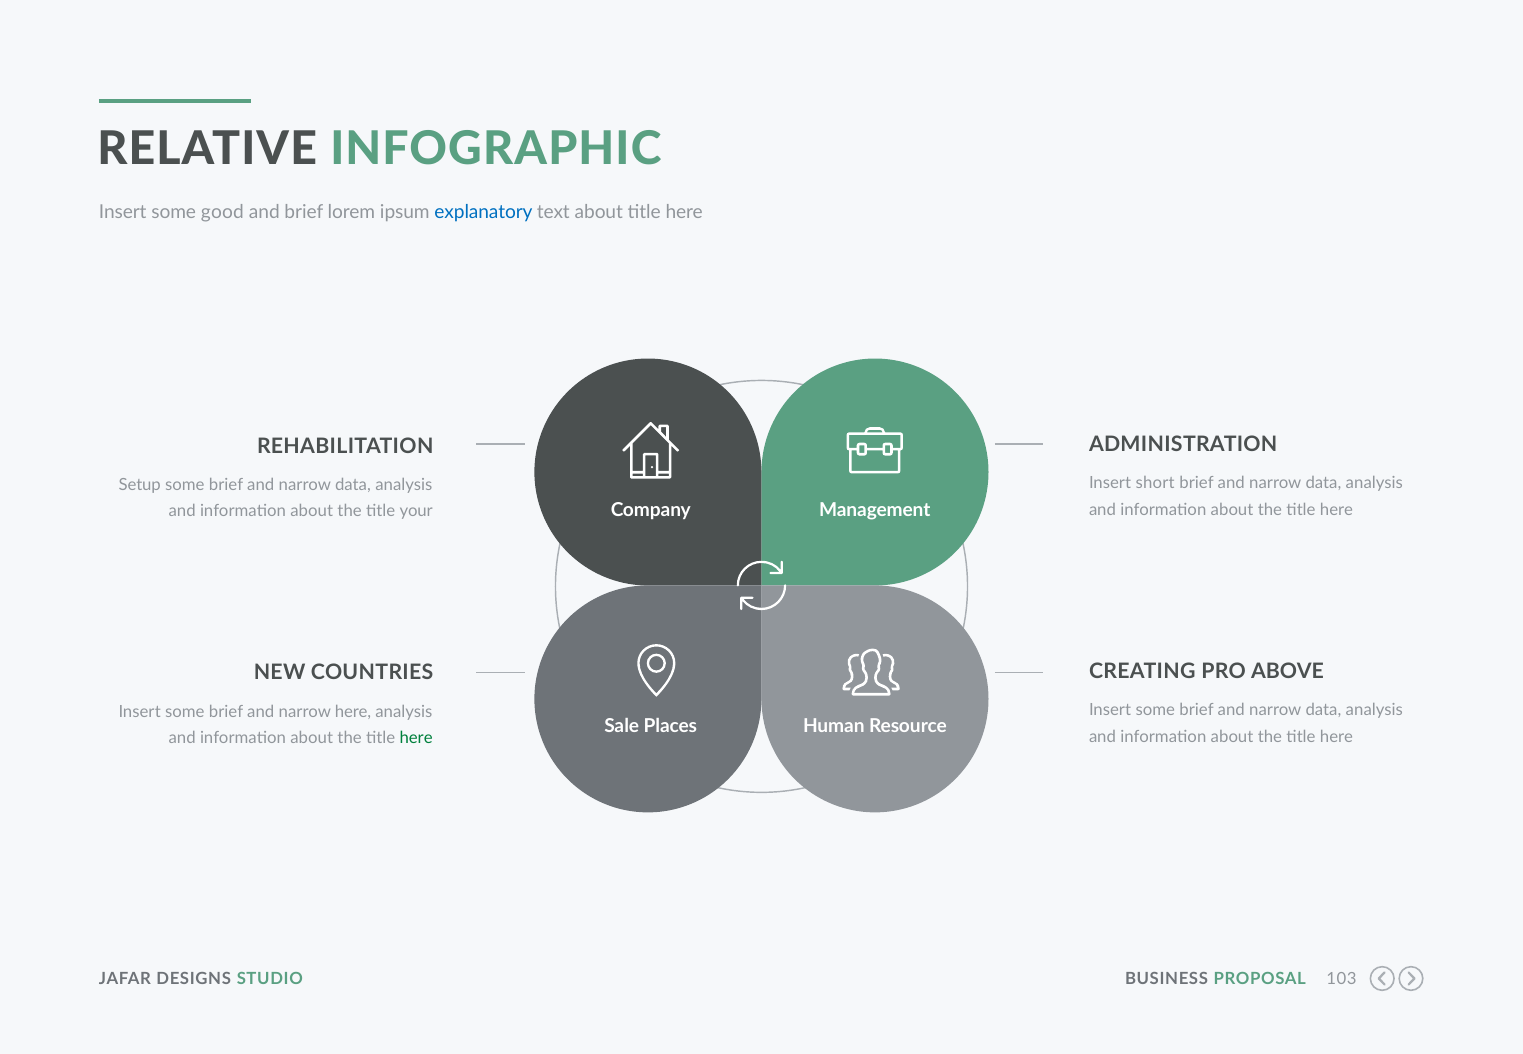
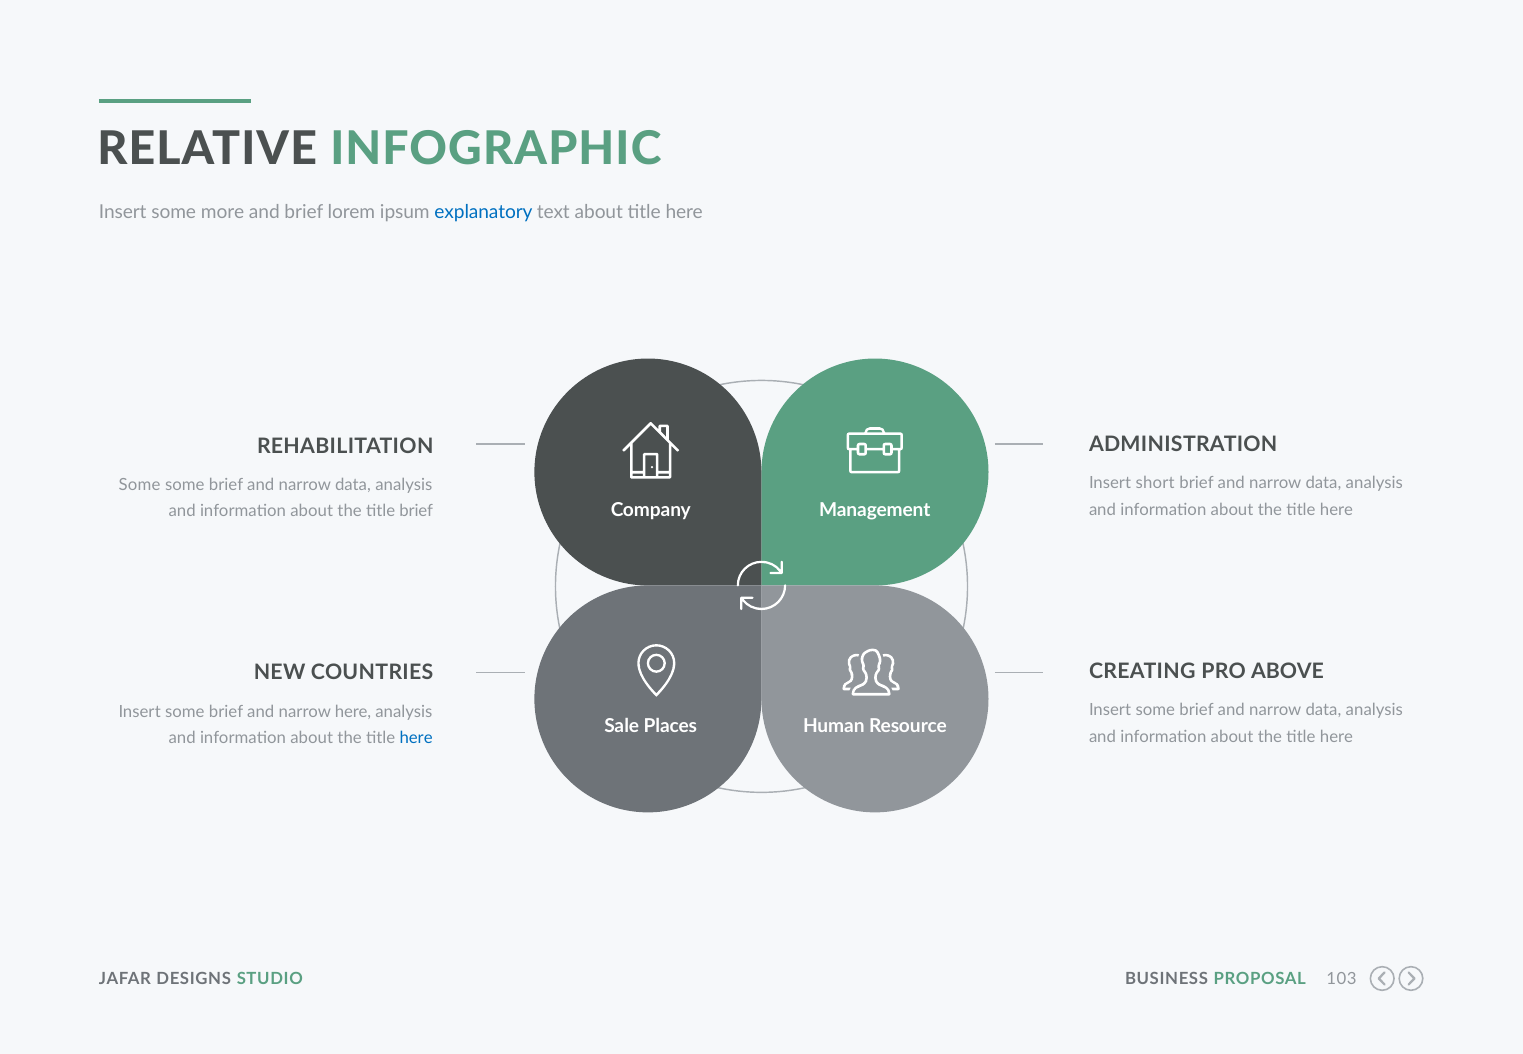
good: good -> more (223, 212)
Setup: Setup -> Some (140, 485)
title your: your -> brief (416, 511)
here colour: green -> blue (416, 738)
